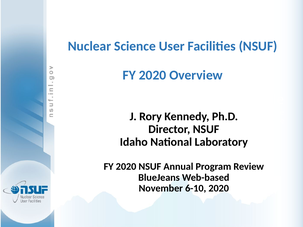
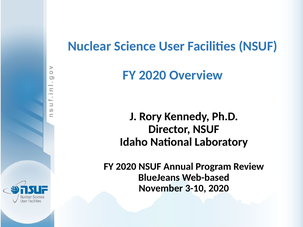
6-10: 6-10 -> 3-10 (196, 189)
